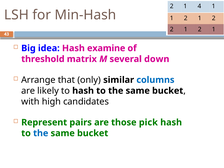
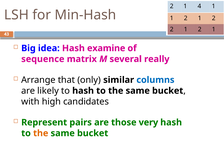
threshold: threshold -> sequence (43, 59)
down: down -> really (157, 59)
pick: pick -> very (148, 122)
the colour: blue -> orange (41, 133)
